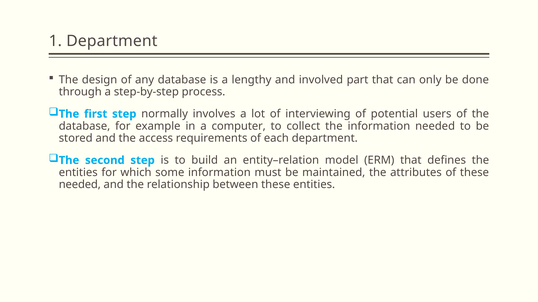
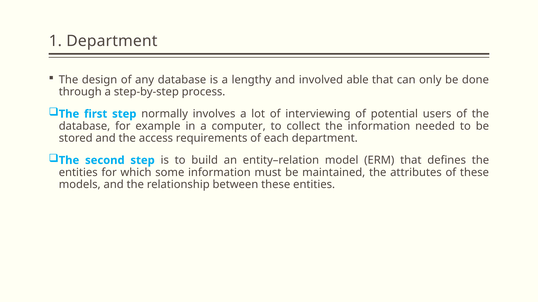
part: part -> able (358, 80)
needed: needed -> models (80, 185)
